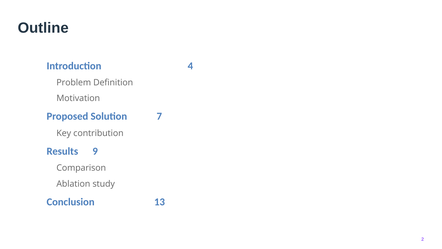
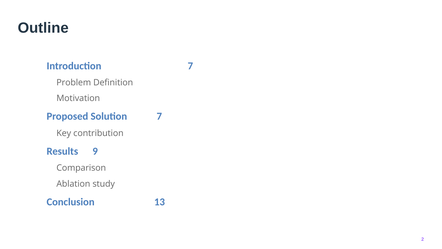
Introduction 4: 4 -> 7 (190, 66)
